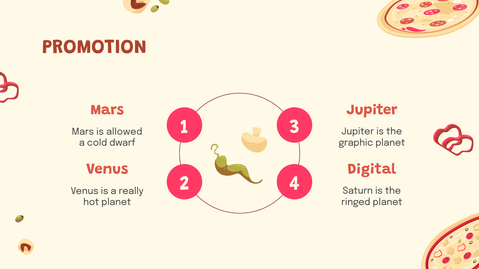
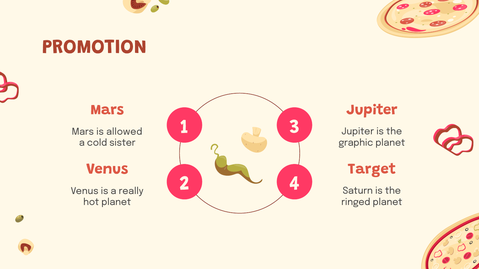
dwarf: dwarf -> sister (122, 143)
Digital: Digital -> Target (372, 169)
